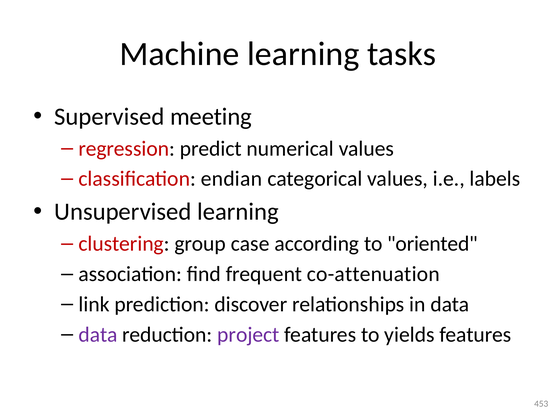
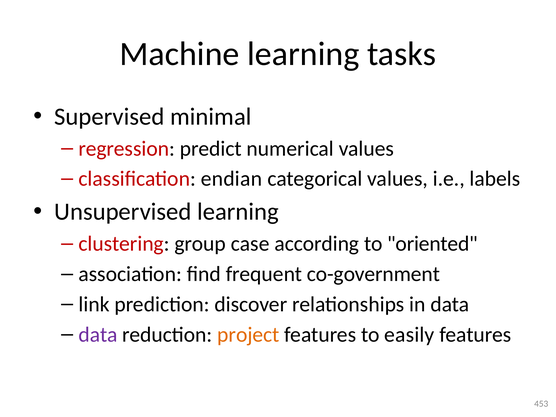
meeting: meeting -> minimal (211, 117)
co-attenuation: co-attenuation -> co-government (373, 274)
project colour: purple -> orange (248, 335)
yields: yields -> easily (409, 335)
